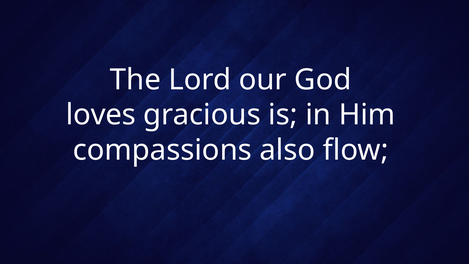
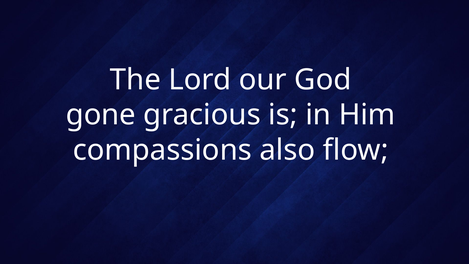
loves: loves -> gone (101, 115)
